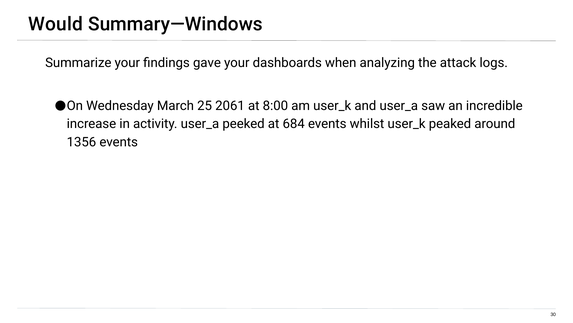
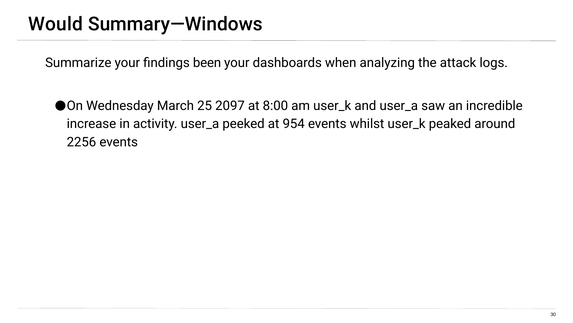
gave: gave -> been (207, 63)
2061: 2061 -> 2097 (230, 106)
684: 684 -> 954 (294, 124)
1356: 1356 -> 2256 (81, 142)
